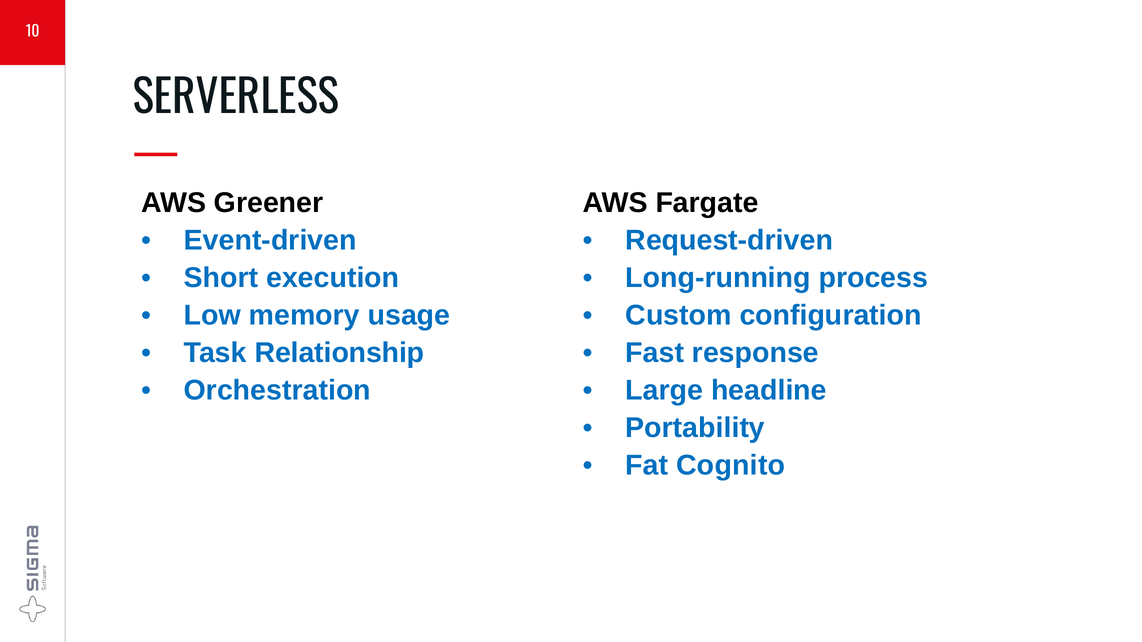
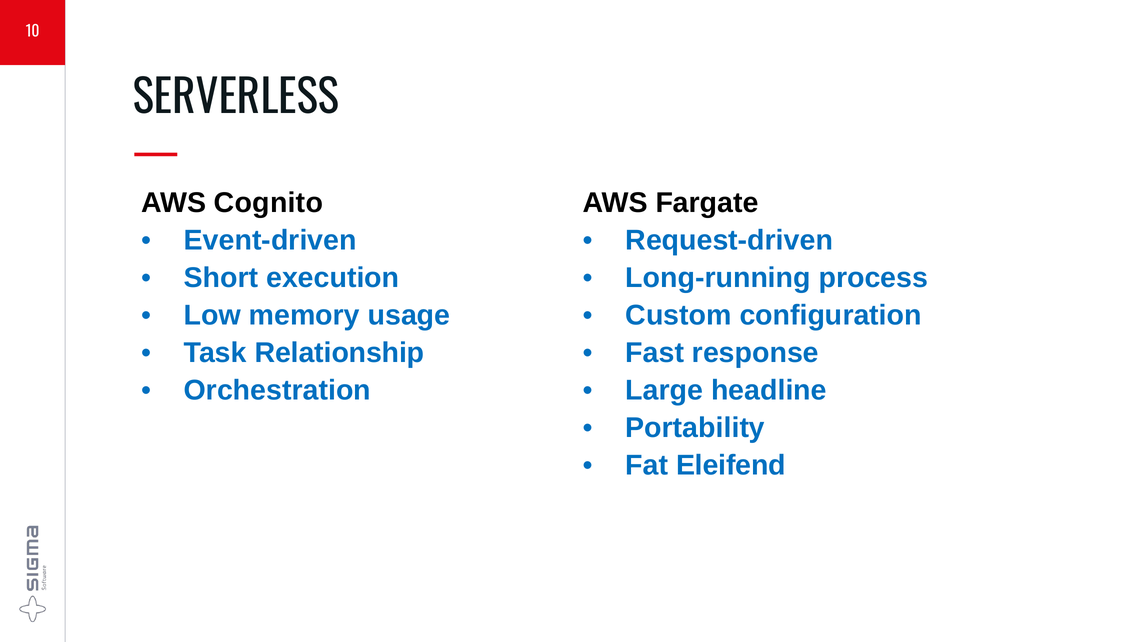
Greener: Greener -> Cognito (269, 203)
Cognito: Cognito -> Eleifend (731, 466)
